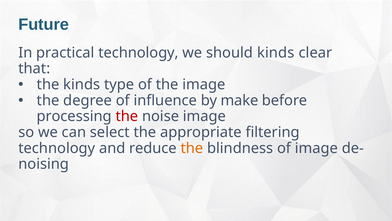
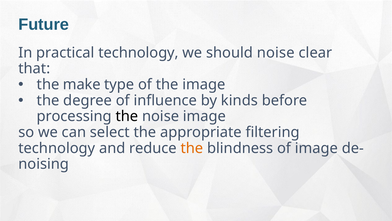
should kinds: kinds -> noise (276, 53)
the kinds: kinds -> make (82, 84)
make: make -> kinds (239, 100)
the colour: red -> black (127, 116)
